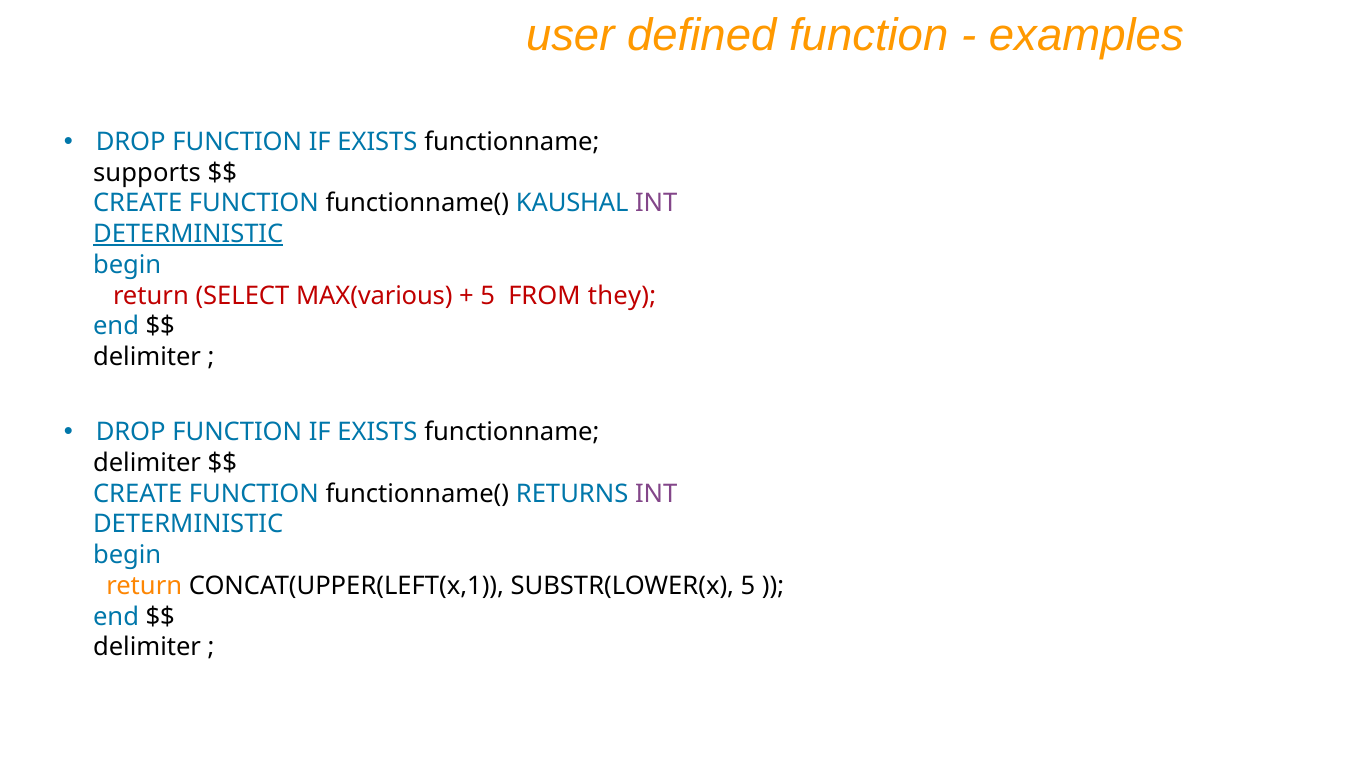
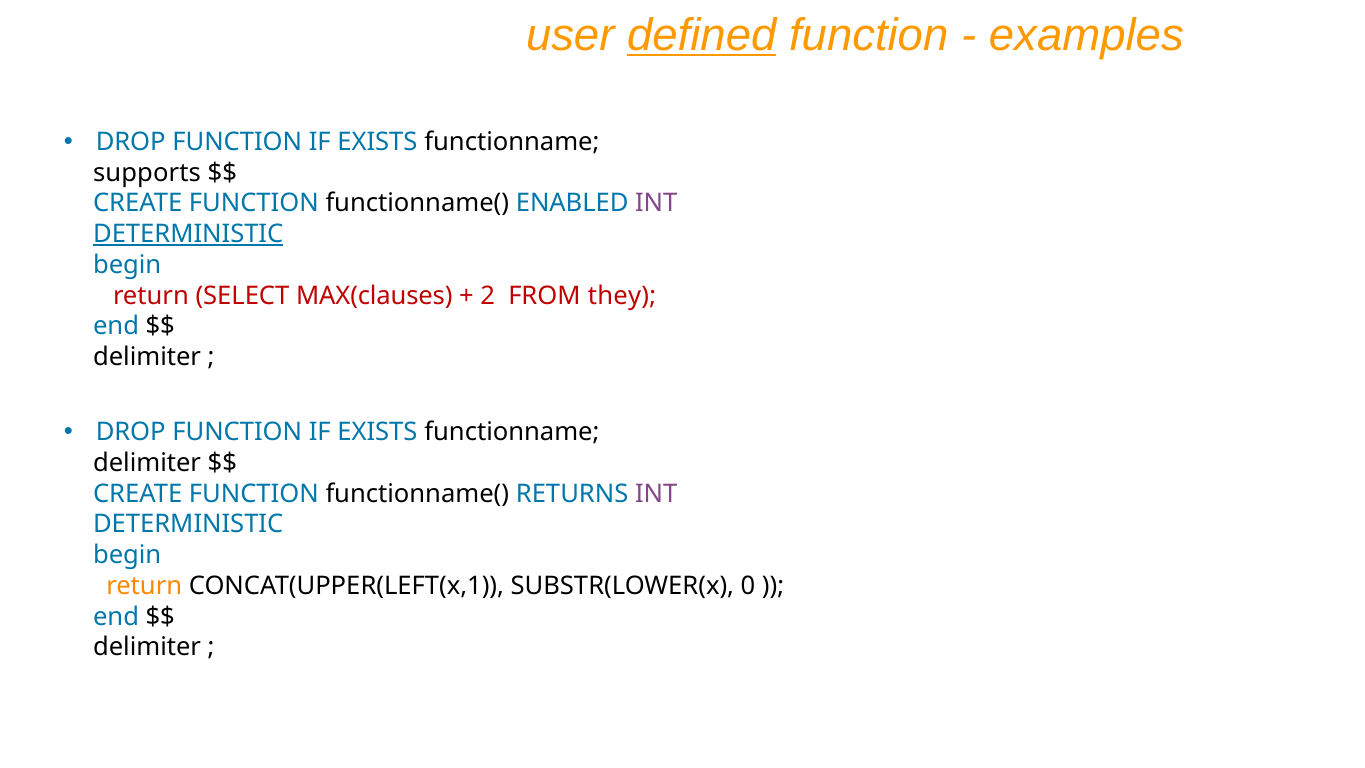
defined underline: none -> present (702, 36)
KAUSHAL: KAUSHAL -> ENABLED (572, 203)
MAX(various: MAX(various -> MAX(clauses (374, 296)
5: 5 -> 2 (488, 296)
SUBSTR(LOWER(x 5: 5 -> 0 (748, 586)
